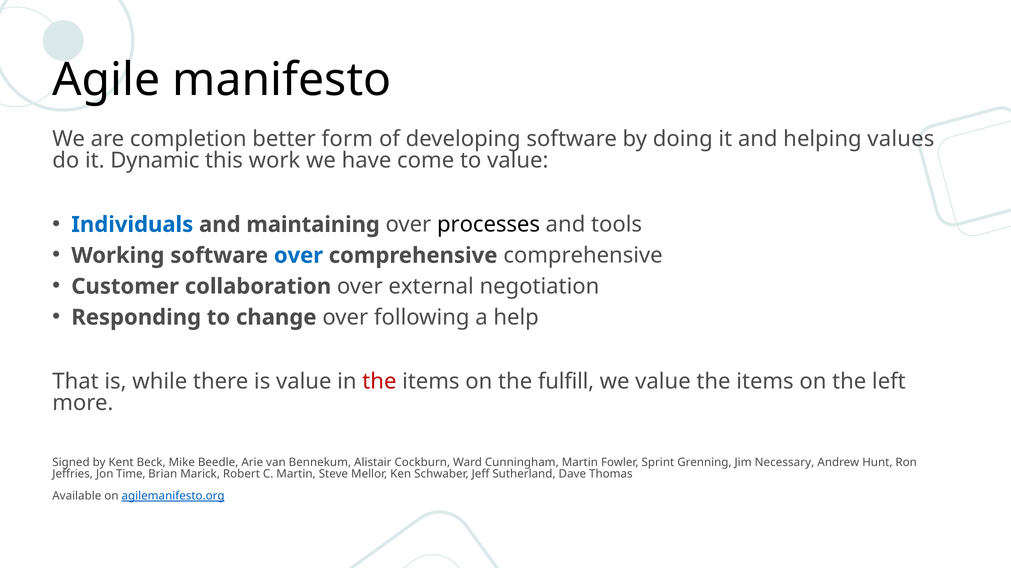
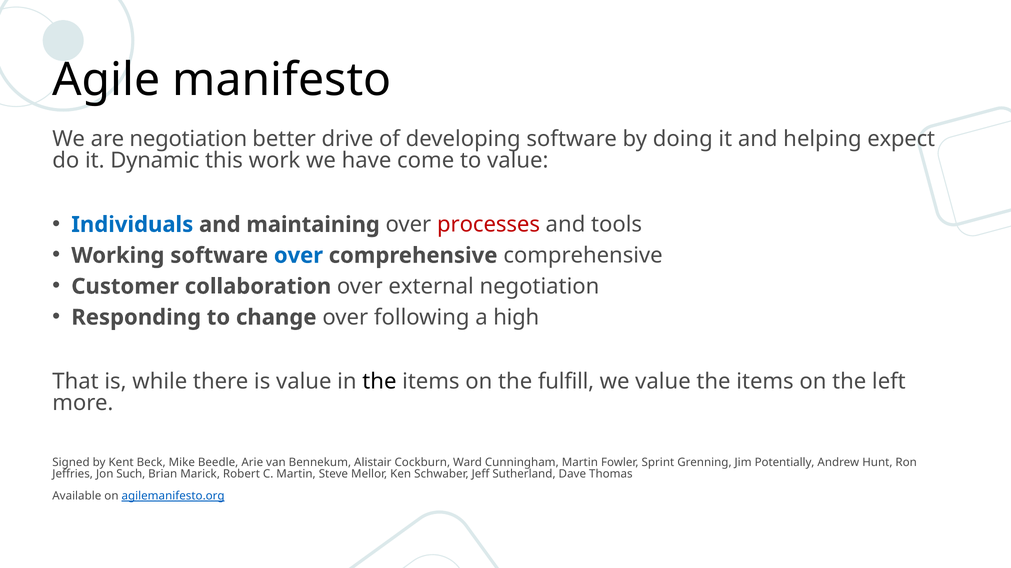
are completion: completion -> negotiation (188, 139)
form: form -> drive (347, 139)
values: values -> expect (901, 139)
processes colour: black -> red (489, 225)
help: help -> high (516, 318)
the colour: red -> black (379, 382)
Necessary: Necessary -> Potentially (785, 463)
Time: Time -> Such (131, 474)
